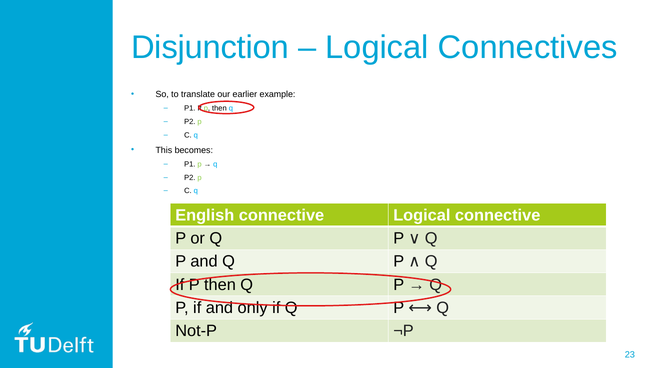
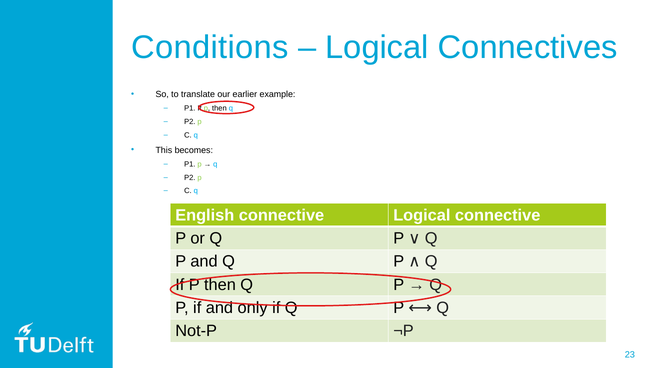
Disjunction: Disjunction -> Conditions (210, 48)
